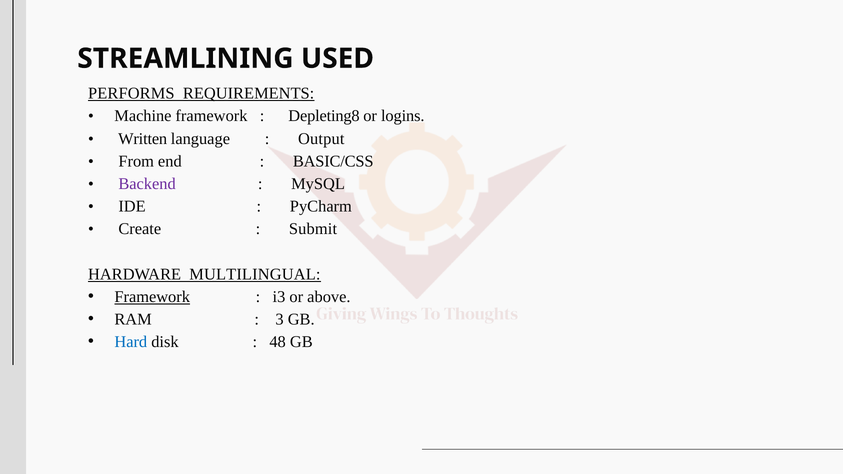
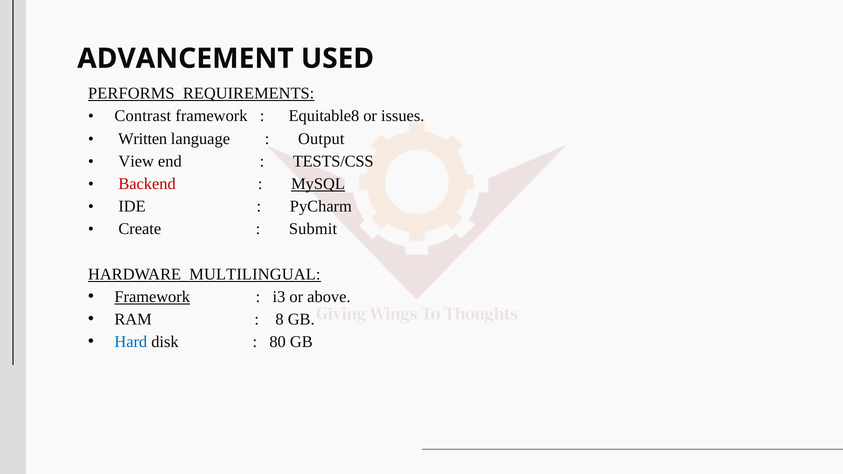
STREAMLINING: STREAMLINING -> ADVANCEMENT (185, 59)
Machine: Machine -> Contrast (143, 116)
Depleting8: Depleting8 -> Equitable8 (324, 116)
logins: logins -> issues (403, 116)
From: From -> View (136, 161)
BASIC/CSS: BASIC/CSS -> TESTS/CSS (333, 161)
Backend colour: purple -> red (147, 184)
MySQL underline: none -> present (318, 184)
3: 3 -> 8 (280, 319)
48: 48 -> 80 (278, 342)
